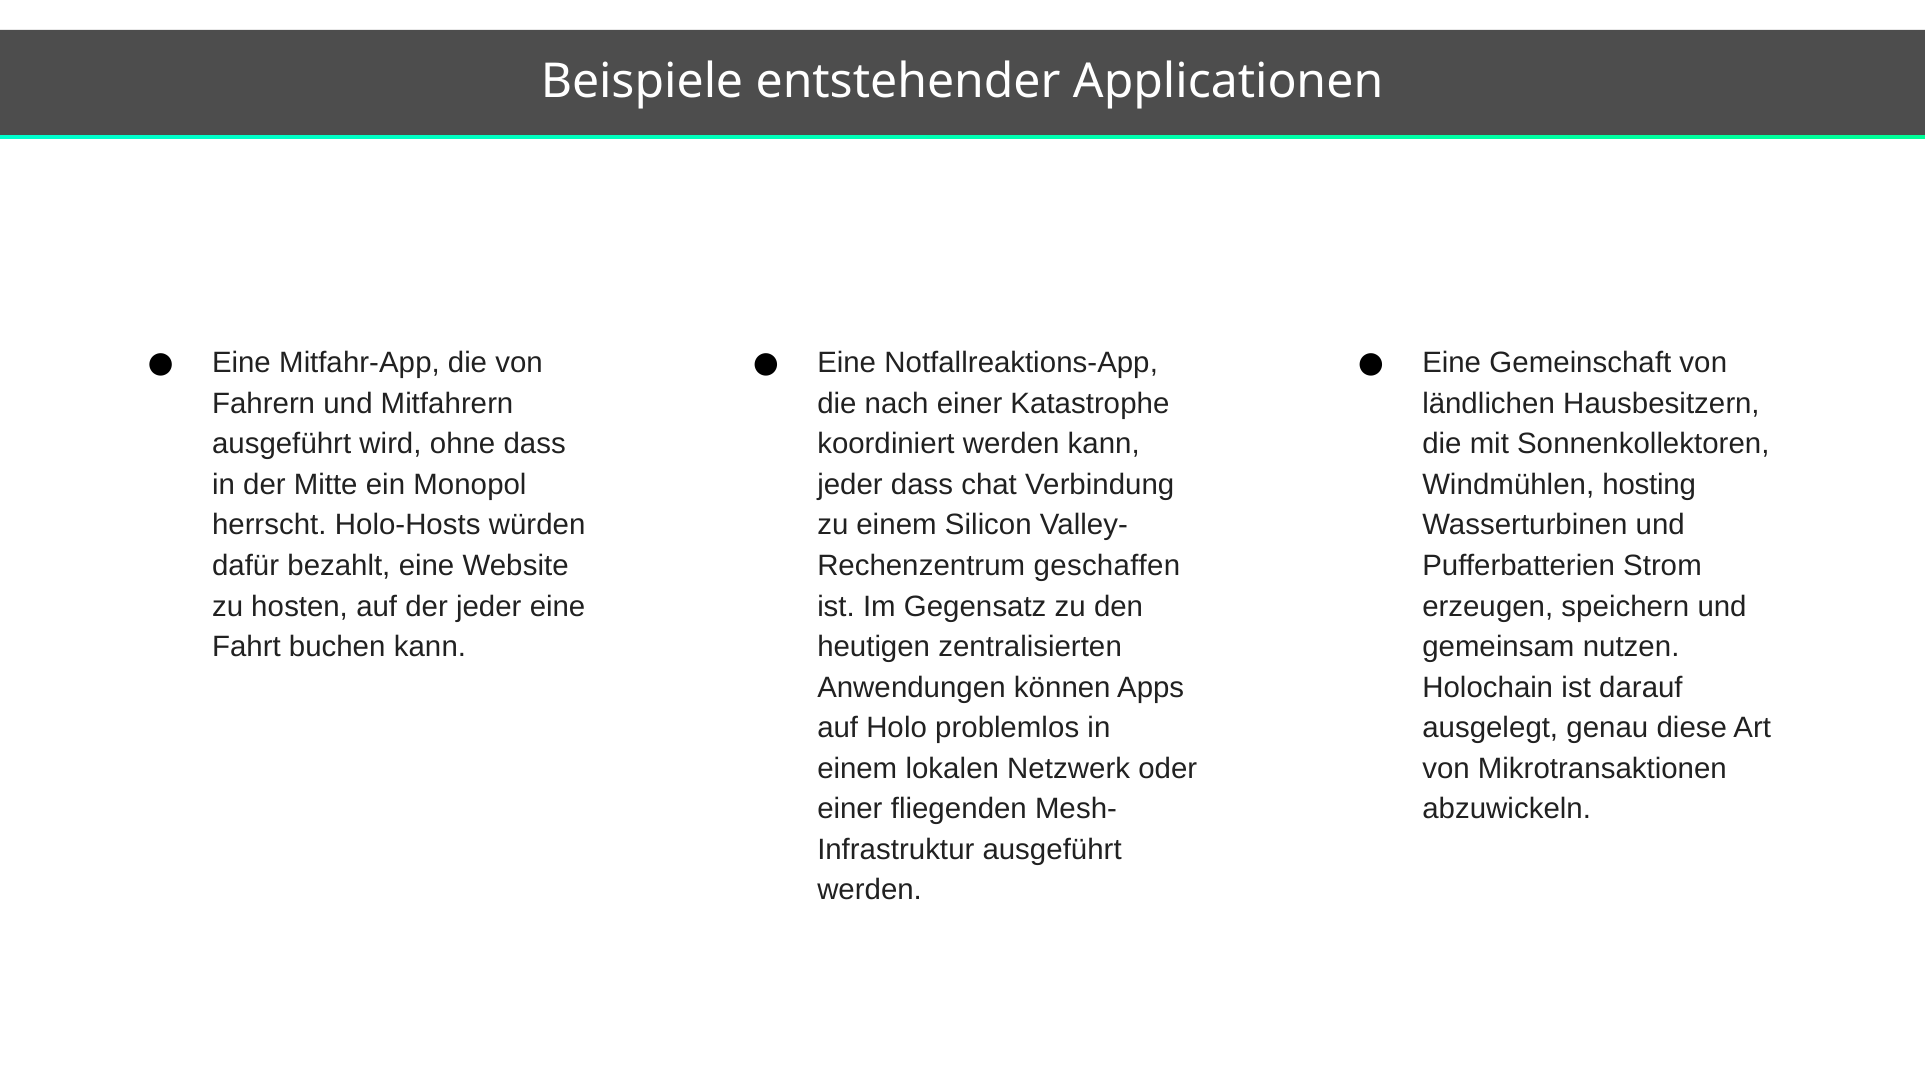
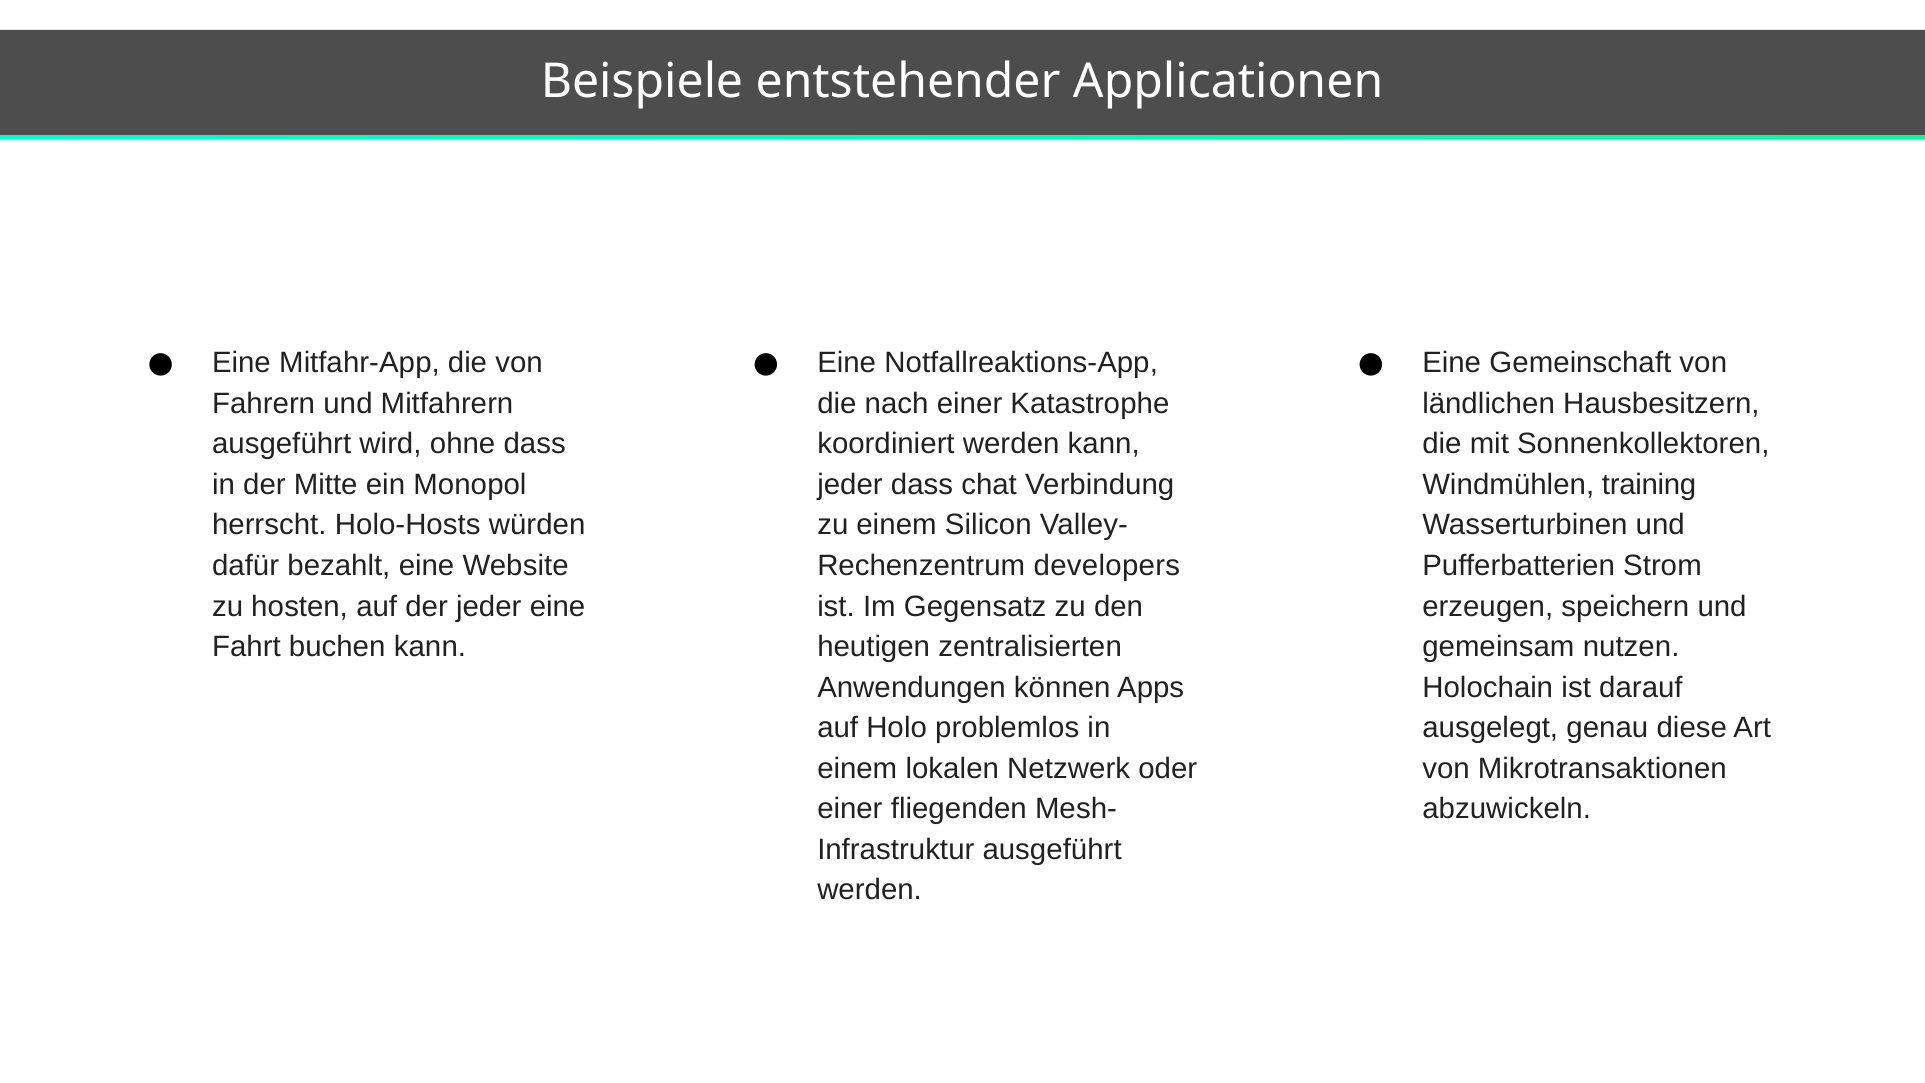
hosting: hosting -> training (1649, 485)
geschaffen: geschaffen -> developers (1107, 566)
